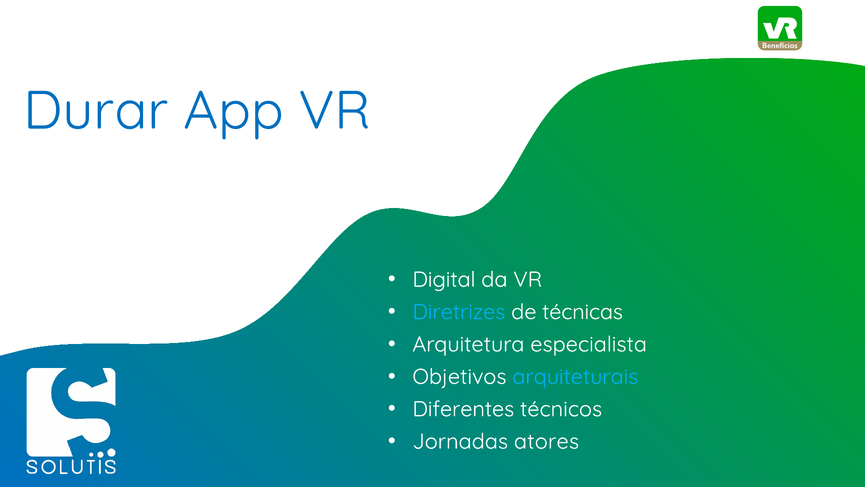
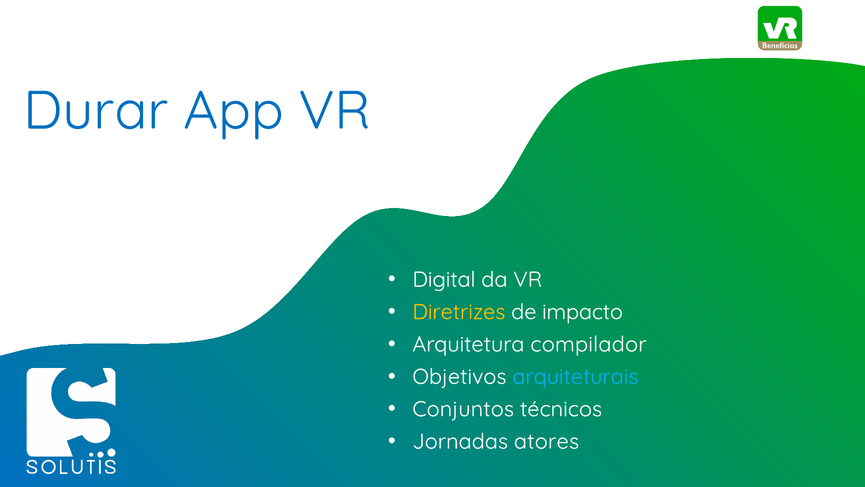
Diretrizes colour: light blue -> yellow (459, 312)
técnicas: técnicas -> impacto (583, 312)
especialista: especialista -> compilador (588, 344)
Diferentes: Diferentes -> Conjuntos (463, 409)
